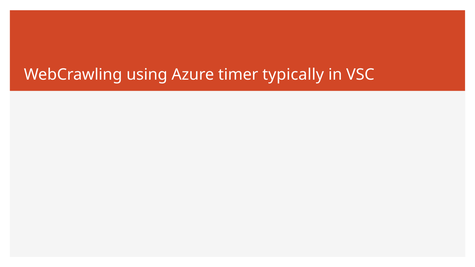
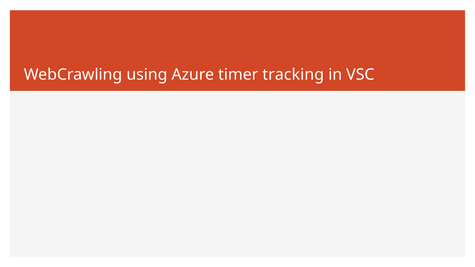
typically: typically -> tracking (293, 75)
